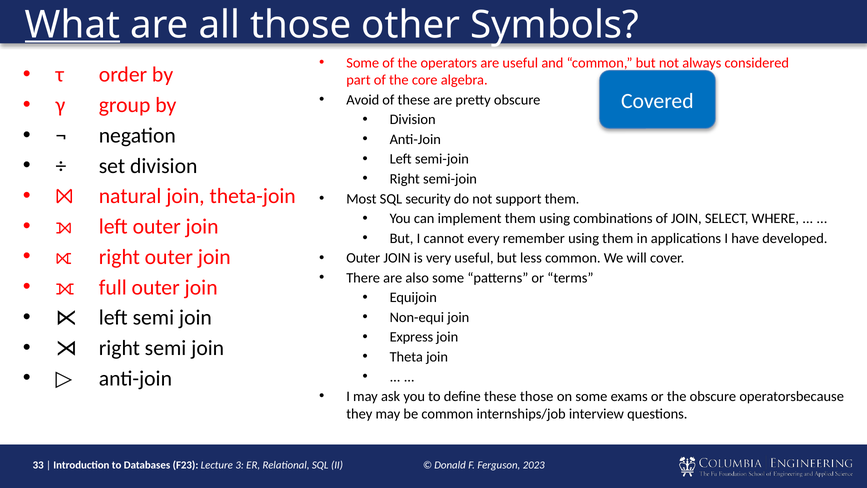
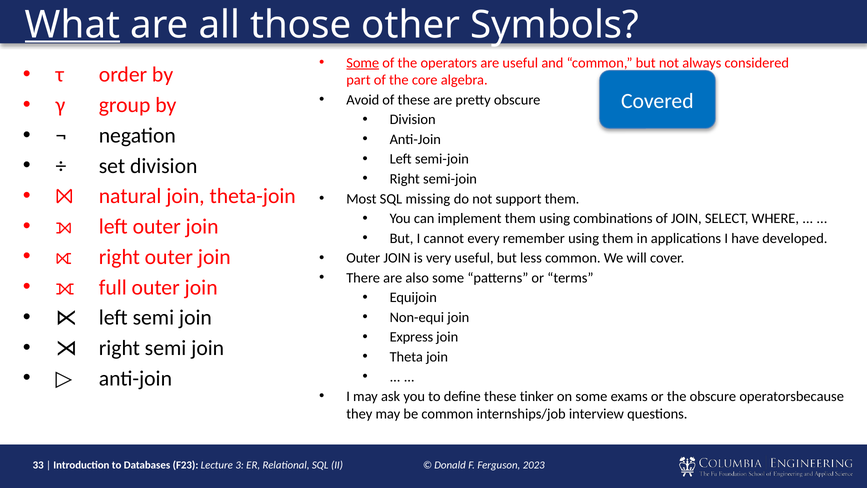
Some underline: none -> present (363, 63)
security: security -> missing (428, 199)
these those: those -> tinker (537, 396)
